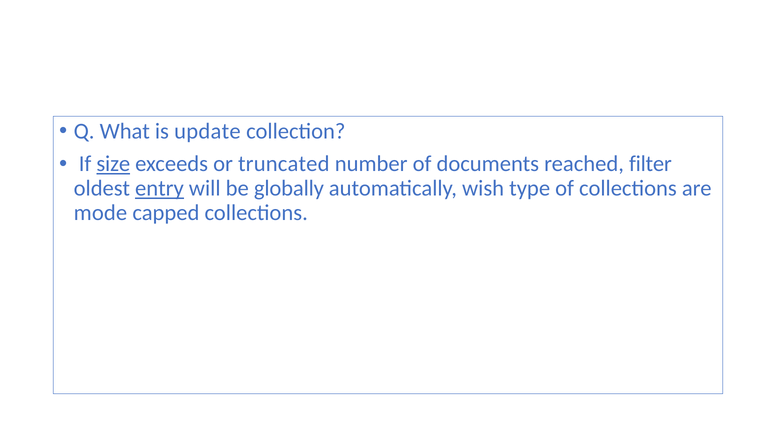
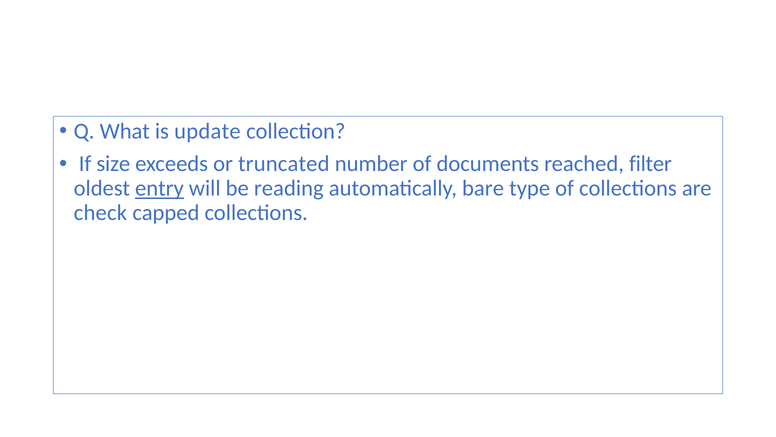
size underline: present -> none (113, 164)
globally: globally -> reading (289, 188)
wish: wish -> bare (483, 188)
mode: mode -> check (100, 213)
